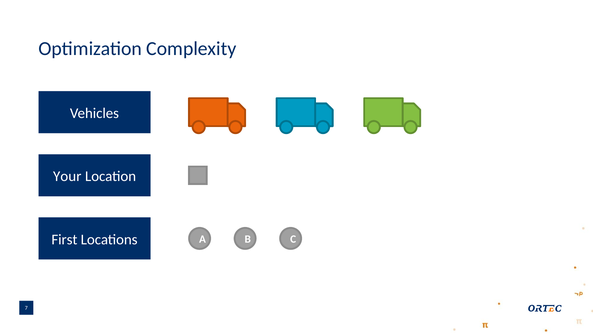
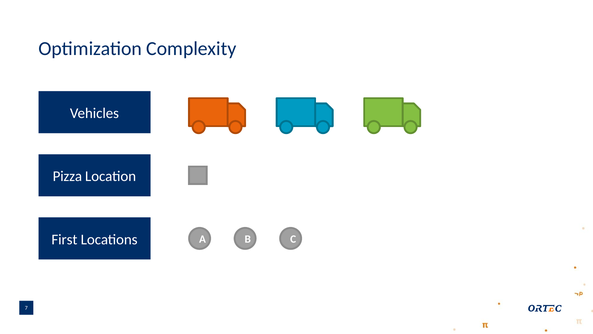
Your: Your -> Pizza (67, 176)
